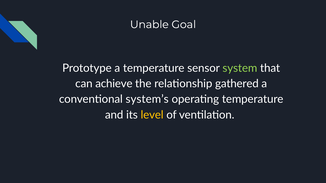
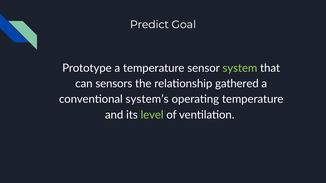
Unable: Unable -> Predict (149, 25)
achieve: achieve -> sensors (114, 84)
level colour: yellow -> light green (152, 115)
